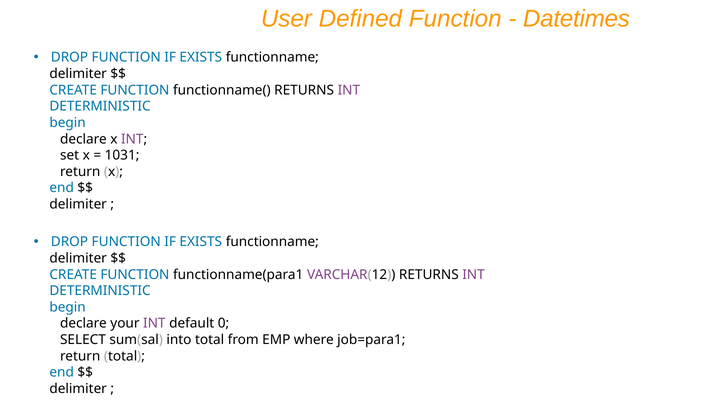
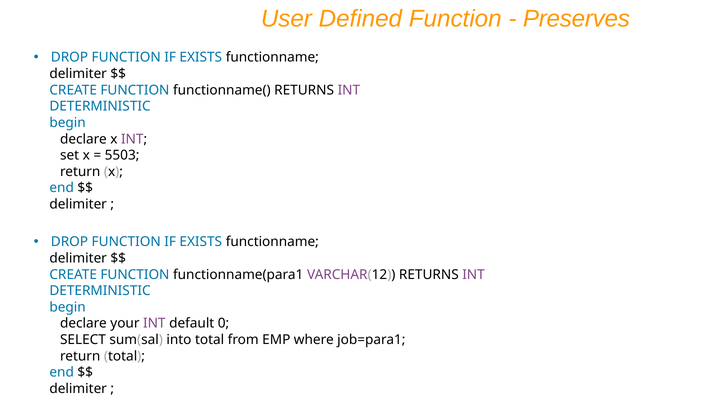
Datetimes: Datetimes -> Preserves (576, 19)
1031: 1031 -> 5503 (122, 155)
